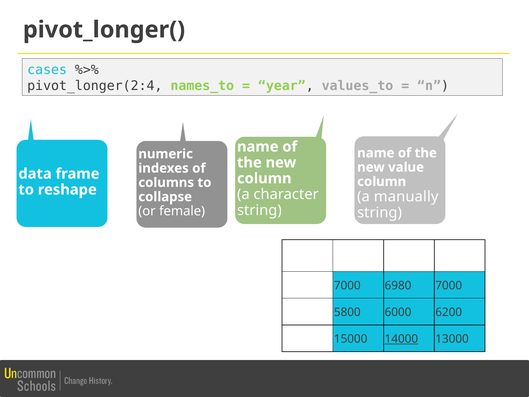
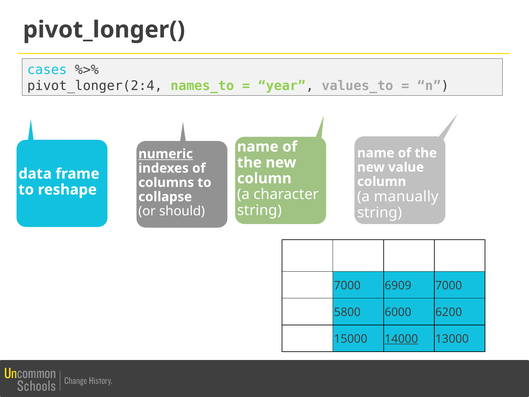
numeric underline: none -> present (166, 154)
female: female -> should (182, 211)
6980: 6980 -> 6909 (398, 285)
